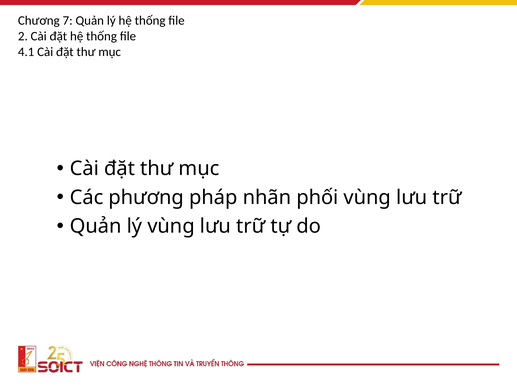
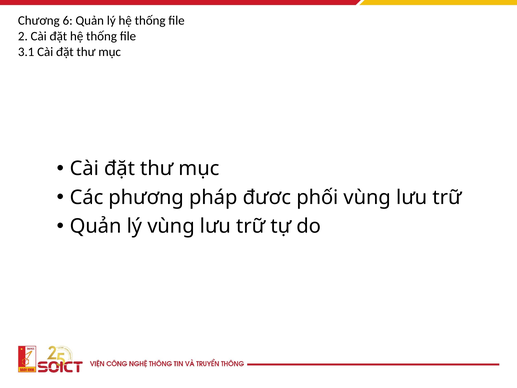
7: 7 -> 6 (68, 21)
4.1: 4.1 -> 3.1 (26, 52)
nhãn: nhãn -> đươc (267, 197)
